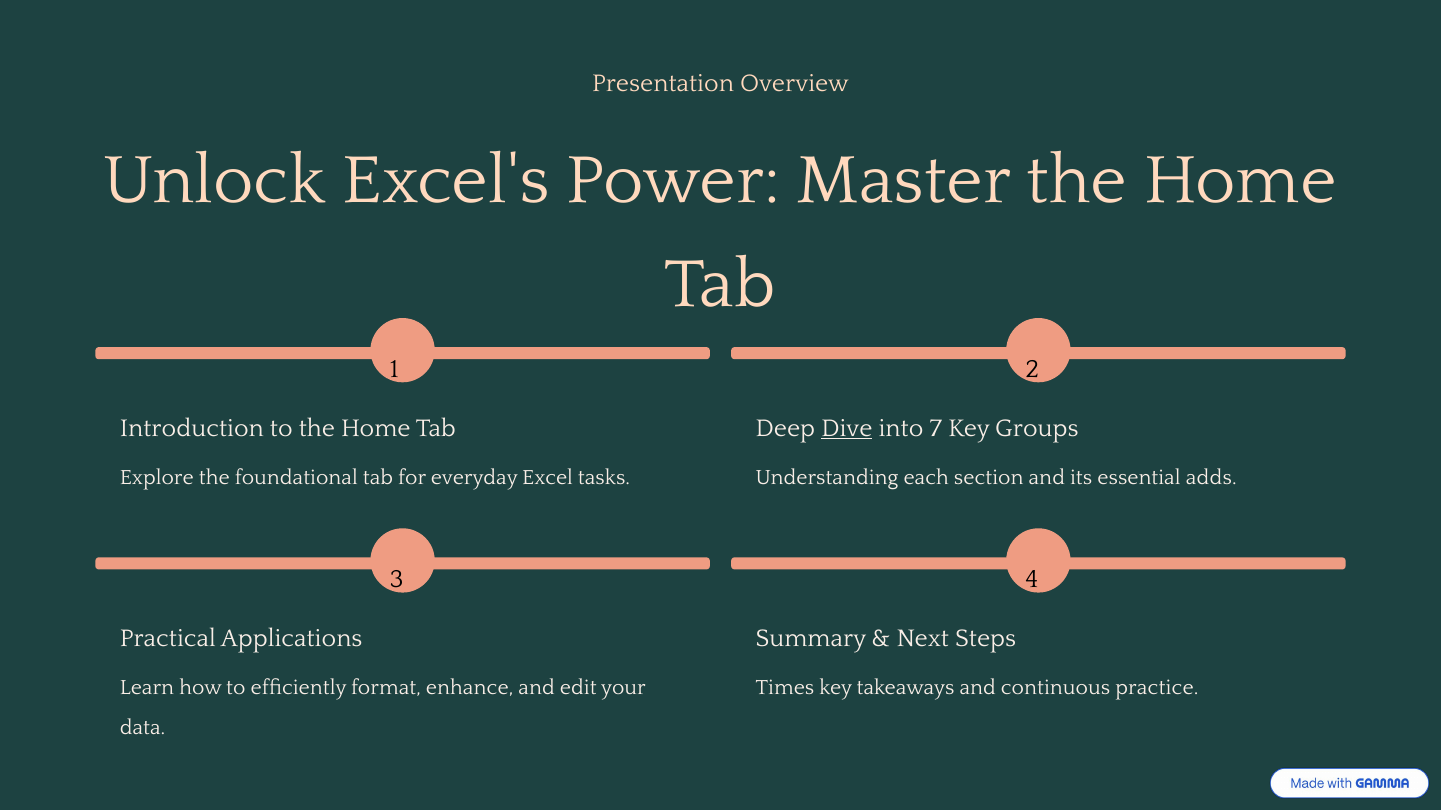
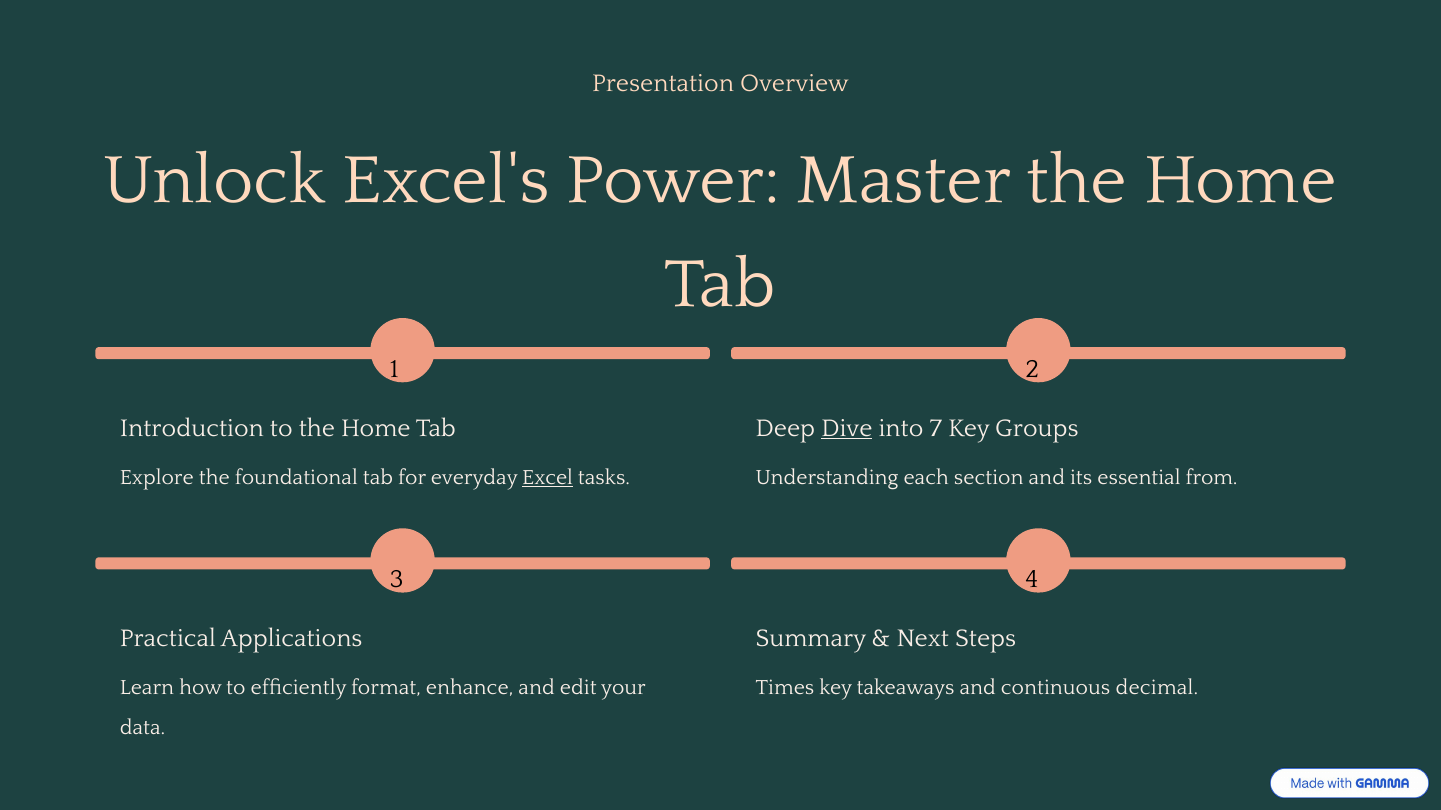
Excel underline: none -> present (548, 477)
adds: adds -> from (1212, 477)
practice: practice -> decimal (1157, 688)
